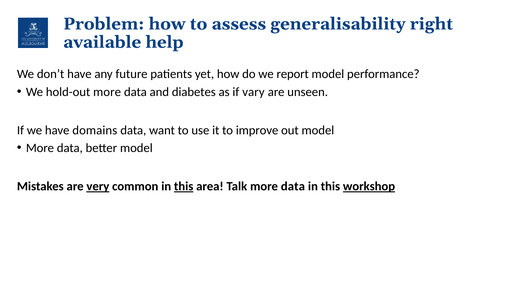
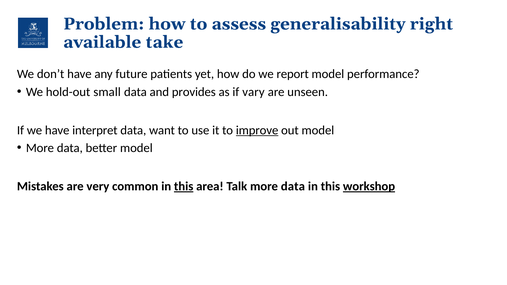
help: help -> take (164, 42)
hold-out more: more -> small (107, 92)
diabetes: diabetes -> provides (194, 92)
domains: domains -> interpret (95, 130)
improve underline: none -> present (257, 130)
very underline: present -> none (98, 186)
